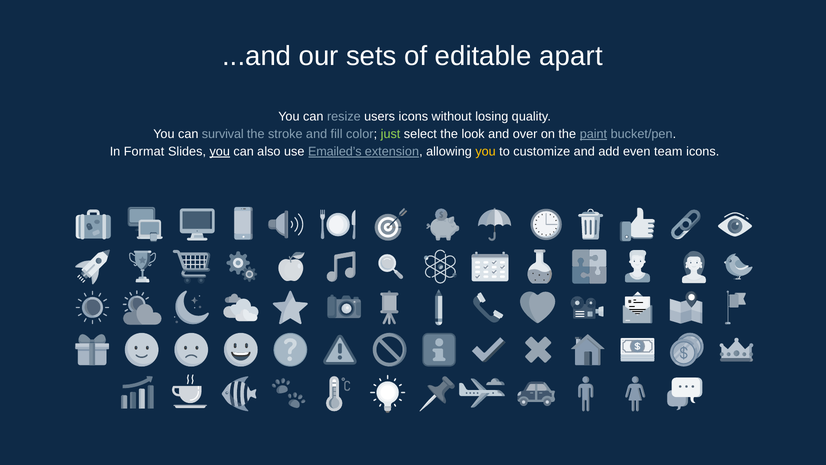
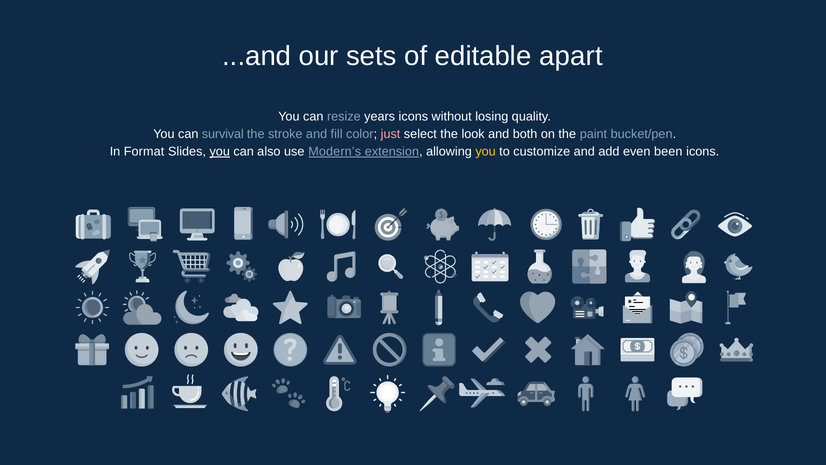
users: users -> years (380, 117)
just colour: light green -> pink (391, 134)
over: over -> both (525, 134)
paint underline: present -> none (593, 134)
Emailed’s: Emailed’s -> Modern’s (335, 151)
team: team -> been (668, 151)
